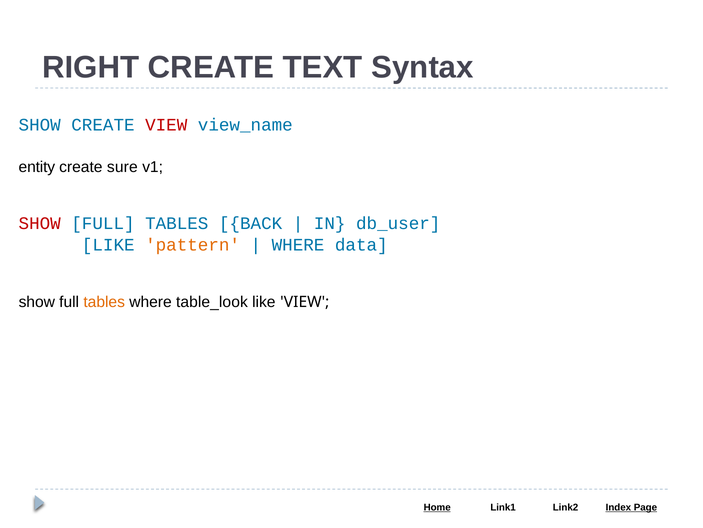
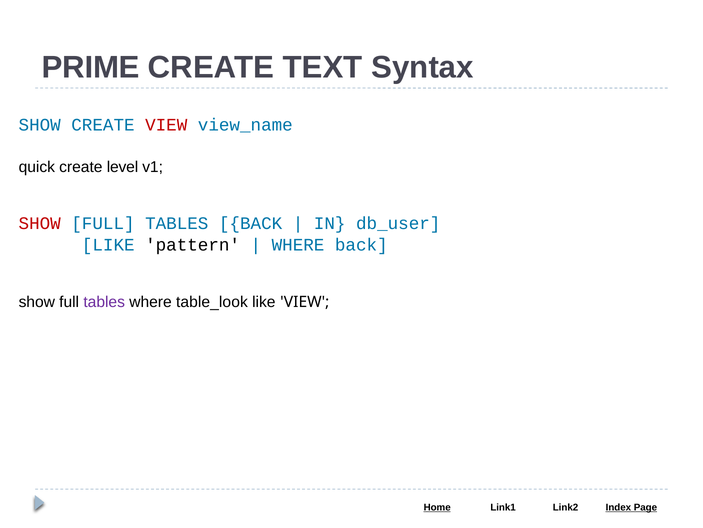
RIGHT: RIGHT -> PRIME (91, 67)
entity: entity -> quick (37, 167)
sure: sure -> level (122, 167)
pattern colour: orange -> black (193, 244)
WHERE data: data -> back (361, 244)
tables colour: orange -> purple (104, 302)
